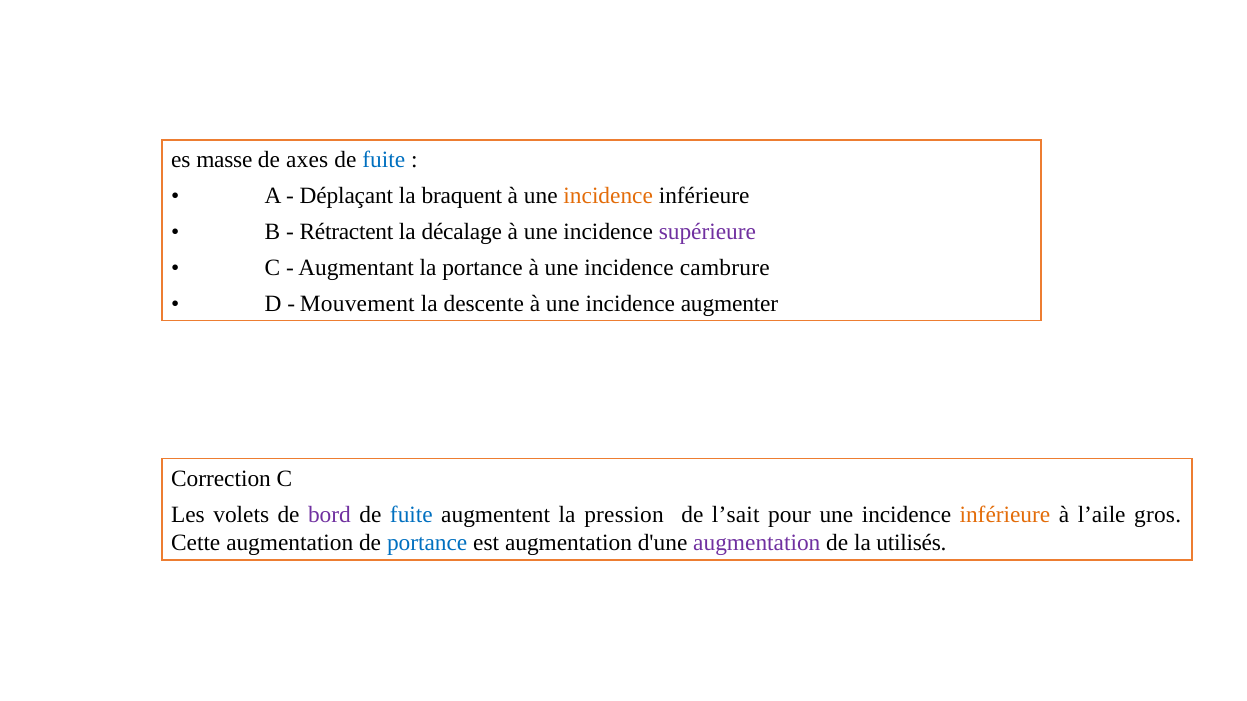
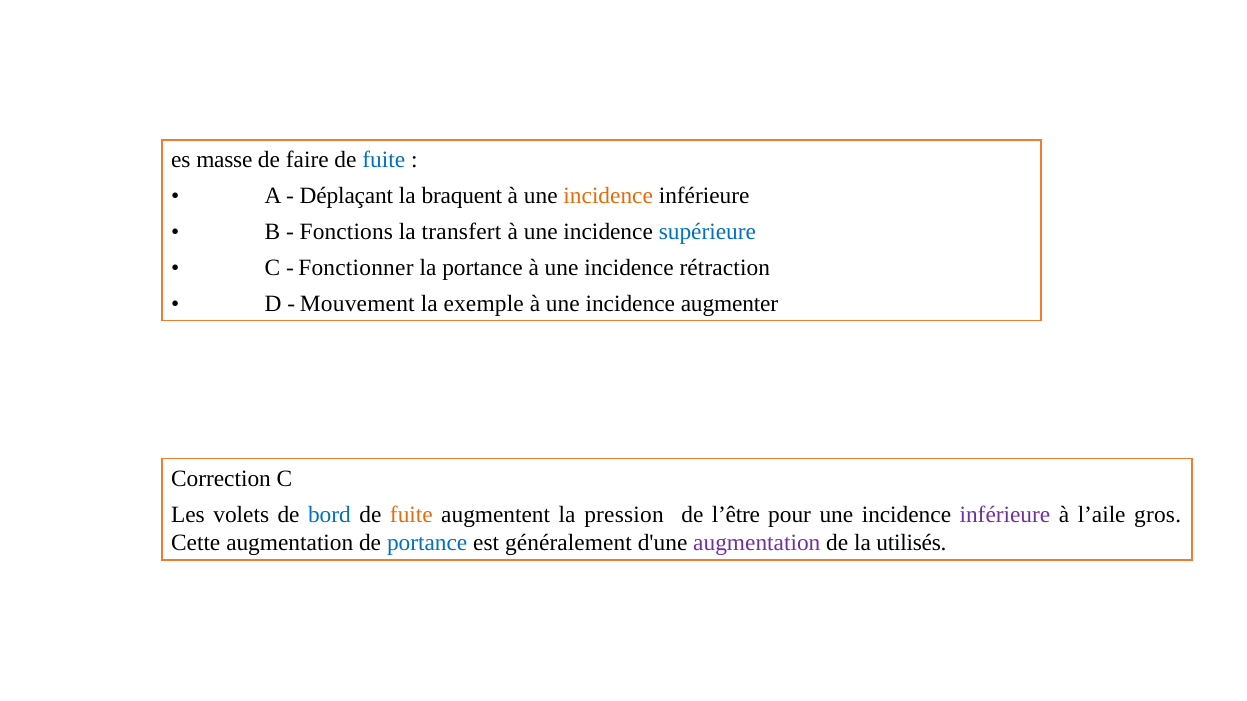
axes: axes -> faire (307, 160)
Rétractent: Rétractent -> Fonctions (346, 232)
décalage: décalage -> transfert (462, 232)
supérieure colour: purple -> blue (707, 232)
Augmentant: Augmentant -> Fonctionner (356, 268)
cambrure: cambrure -> rétraction (725, 268)
descente: descente -> exemple (484, 304)
bord colour: purple -> blue (329, 515)
fuite colour: blue -> orange (411, 515)
l’sait: l’sait -> l’être (736, 515)
inférieure colour: orange -> purple (1005, 515)
est augmentation: augmentation -> généralement (568, 543)
